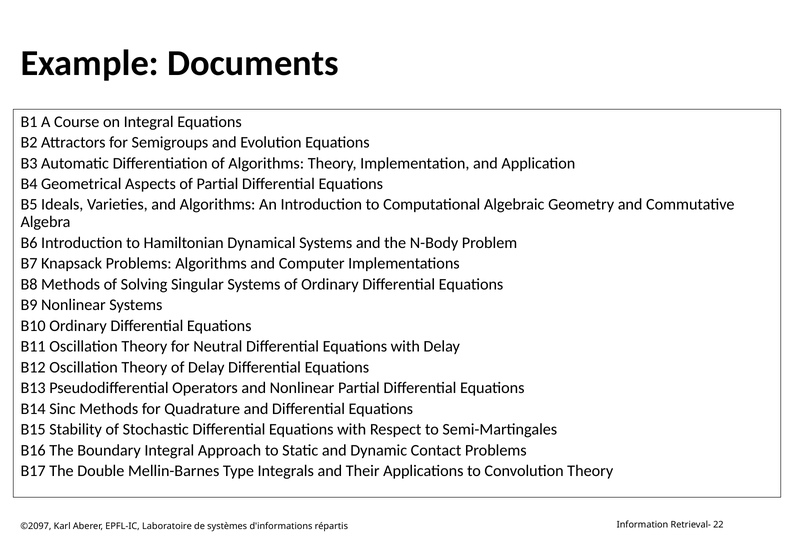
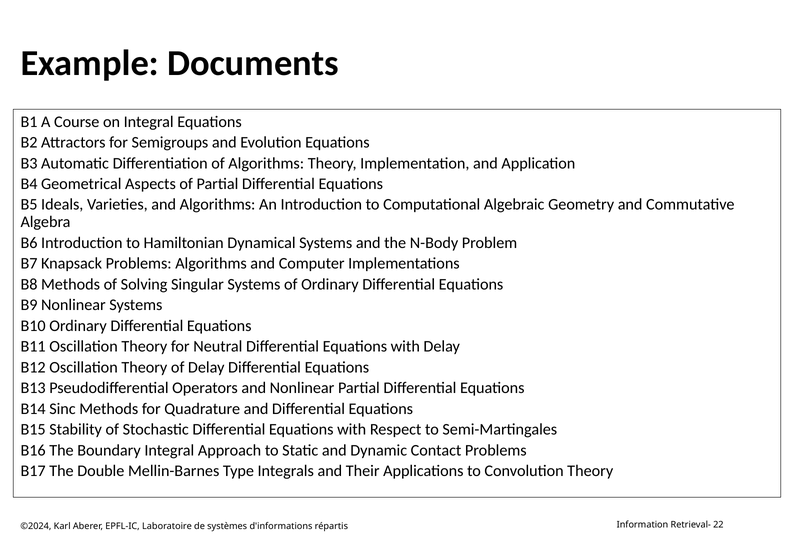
©2097: ©2097 -> ©2024 (36, 526)
